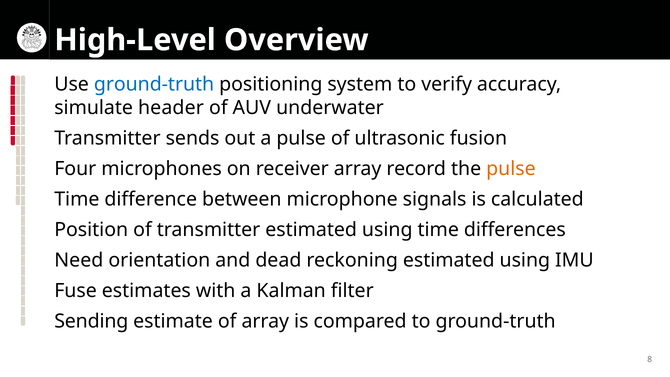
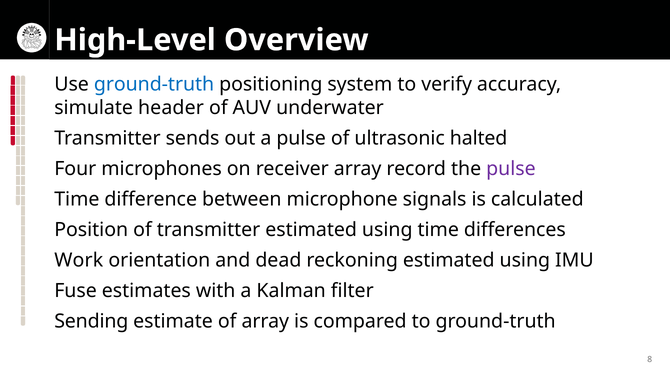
fusion: fusion -> halted (479, 138)
pulse colour: orange -> purple (511, 169)
Need: Need -> Work (79, 260)
